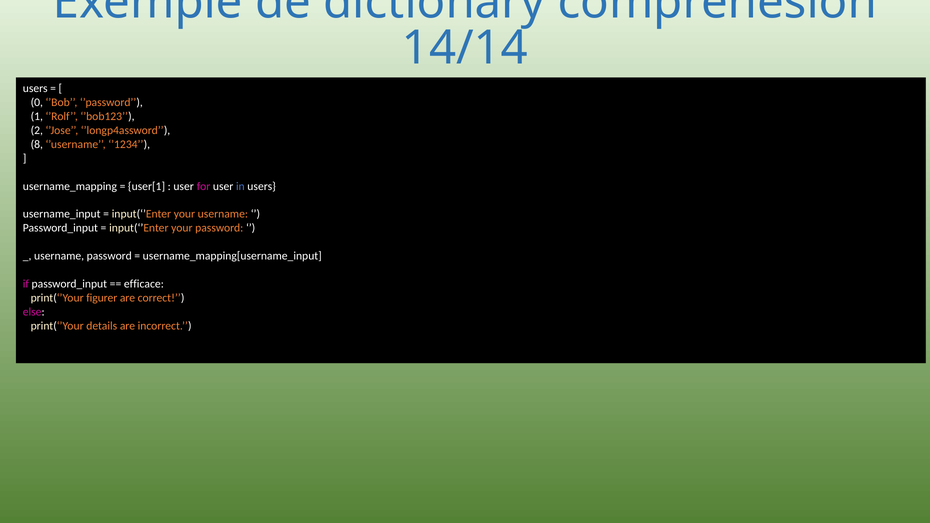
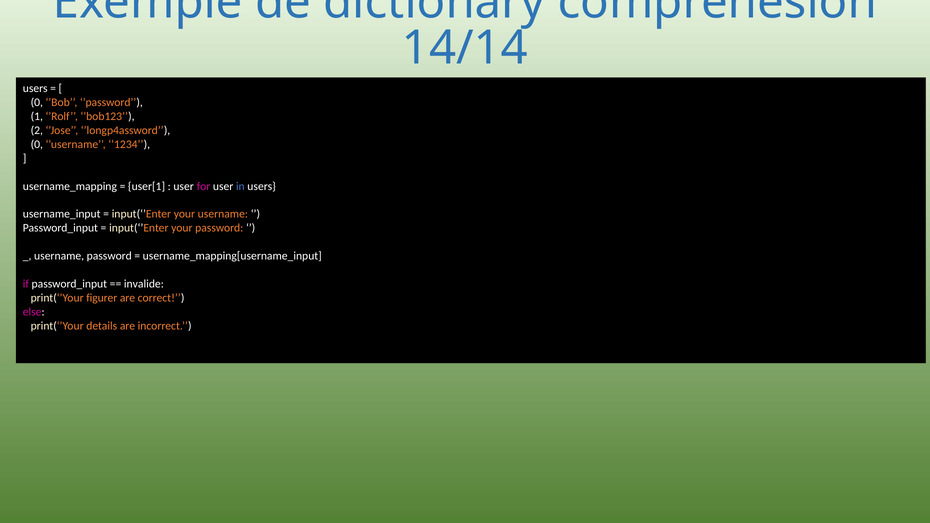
8: 8 -> 0 (37, 144)
efficace: efficace -> invalide (144, 284)
